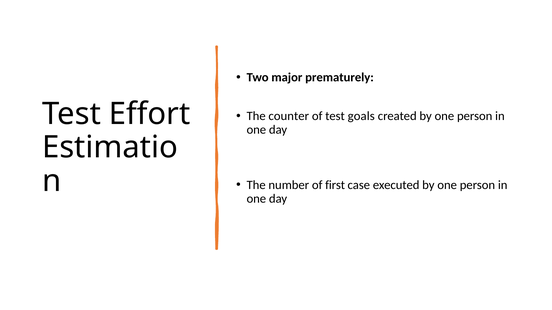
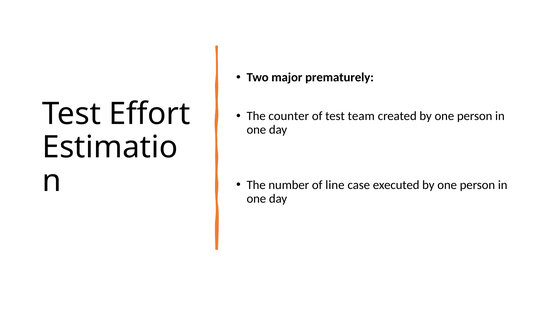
goals: goals -> team (361, 116)
first: first -> line (335, 185)
